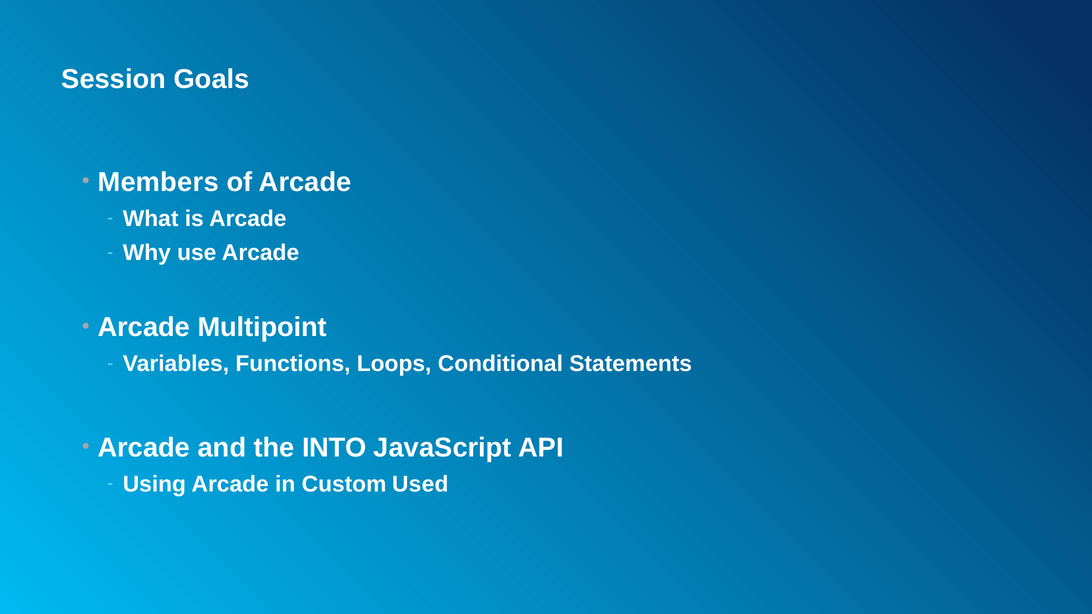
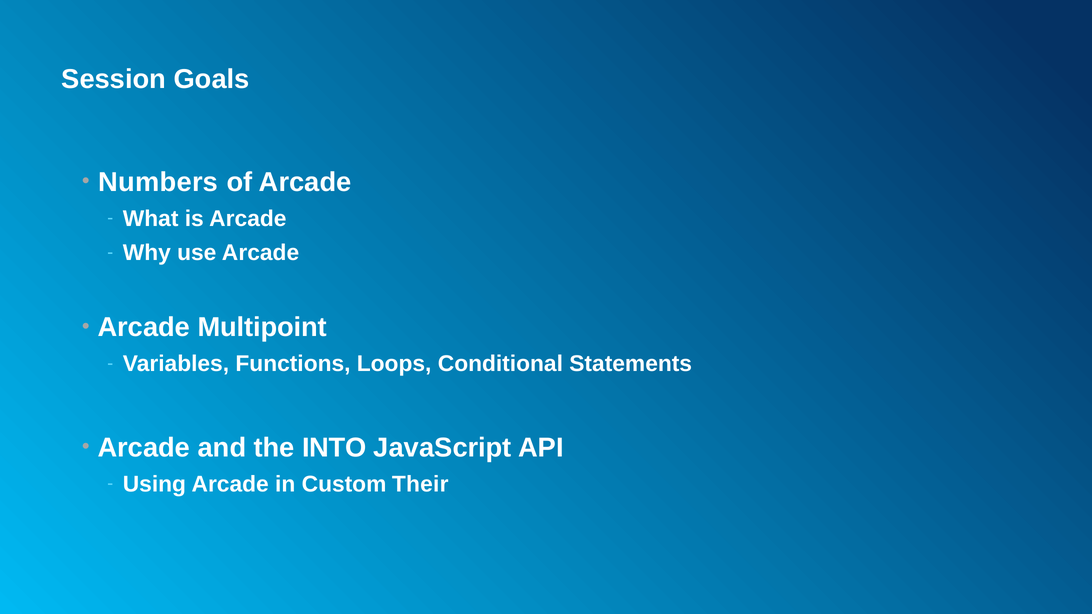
Members: Members -> Numbers (158, 182)
Used: Used -> Their (420, 484)
